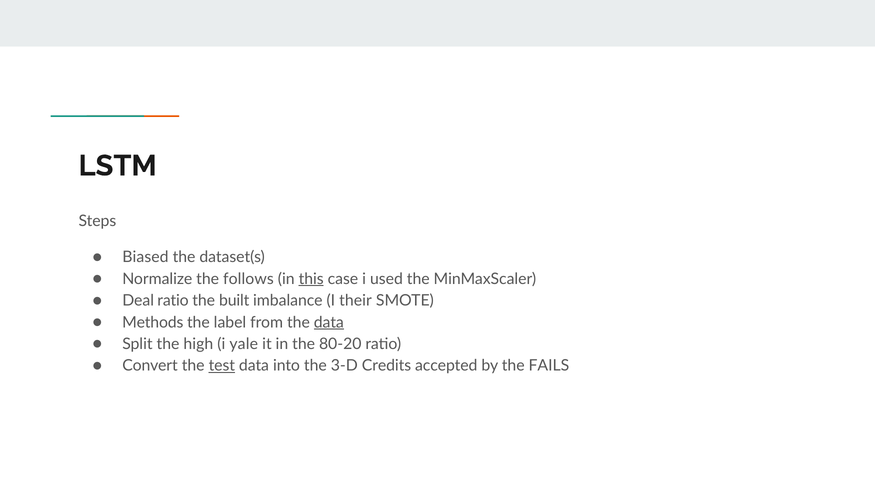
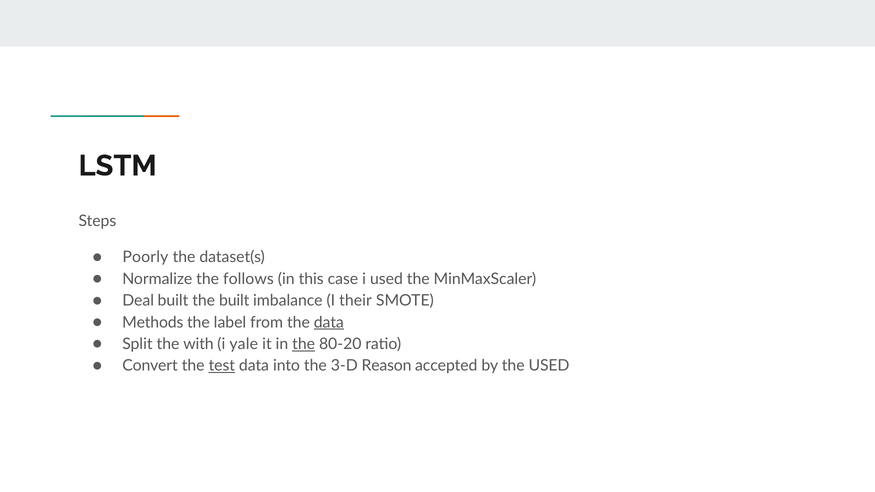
Biased: Biased -> Poorly (145, 257)
this underline: present -> none (311, 279)
Deal ratio: ratio -> built (173, 301)
high: high -> with (198, 344)
the underline: none -> present (304, 344)
Credits: Credits -> Reason (387, 366)
the FAILS: FAILS -> USED (549, 366)
